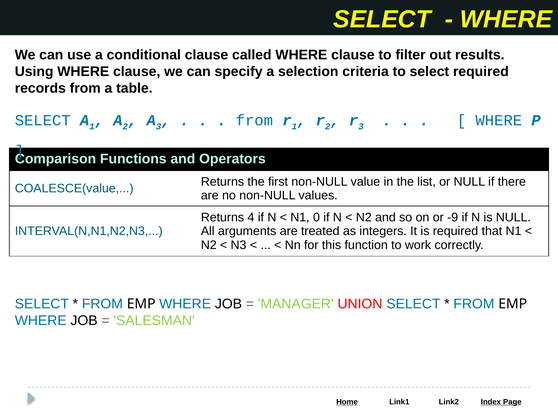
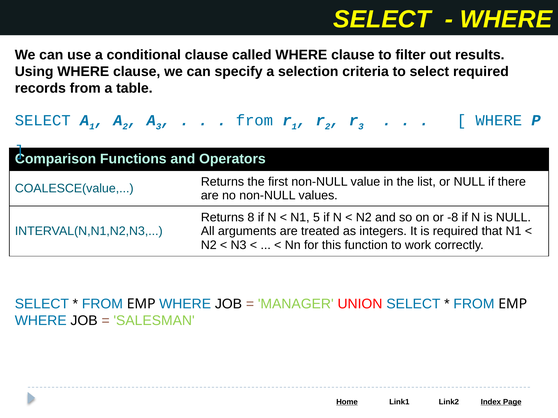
4: 4 -> 8 (251, 218)
0: 0 -> 5 (316, 218)
-9: -9 -> -8 (453, 218)
